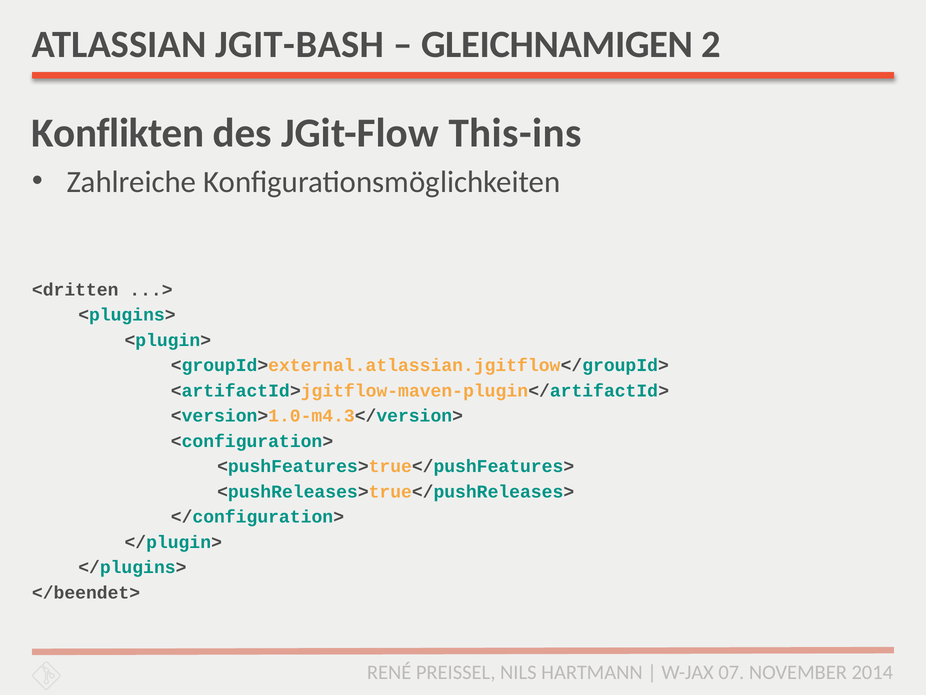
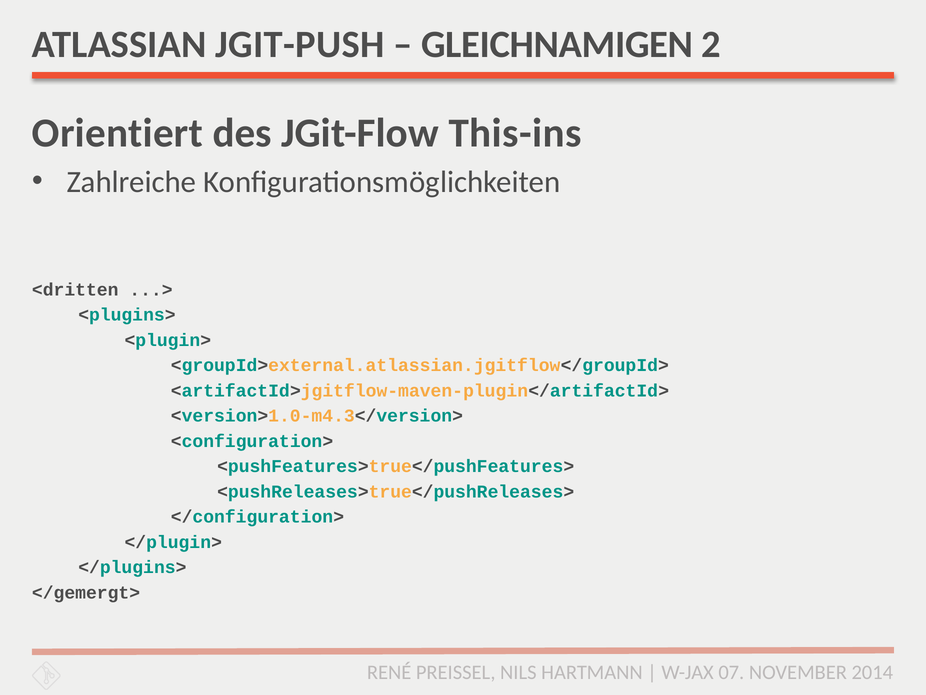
JGIT-BASH: JGIT-BASH -> JGIT-PUSH (300, 45)
Konflikten: Konflikten -> Orientiert (117, 133)
</beendet>: </beendet> -> </gemergt> (86, 592)
